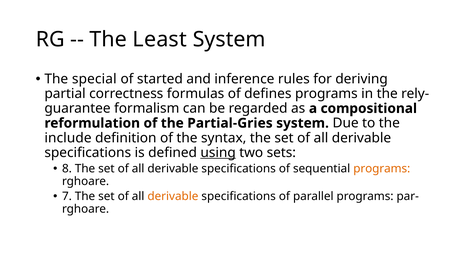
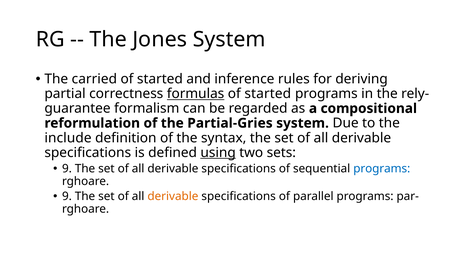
Least: Least -> Jones (160, 39)
special: special -> carried (94, 79)
formulas underline: none -> present (196, 94)
defines: defines -> started (268, 94)
8: 8 -> 9 (67, 169)
programs colour: orange -> blue (382, 169)
7: 7 -> 9 (67, 197)
